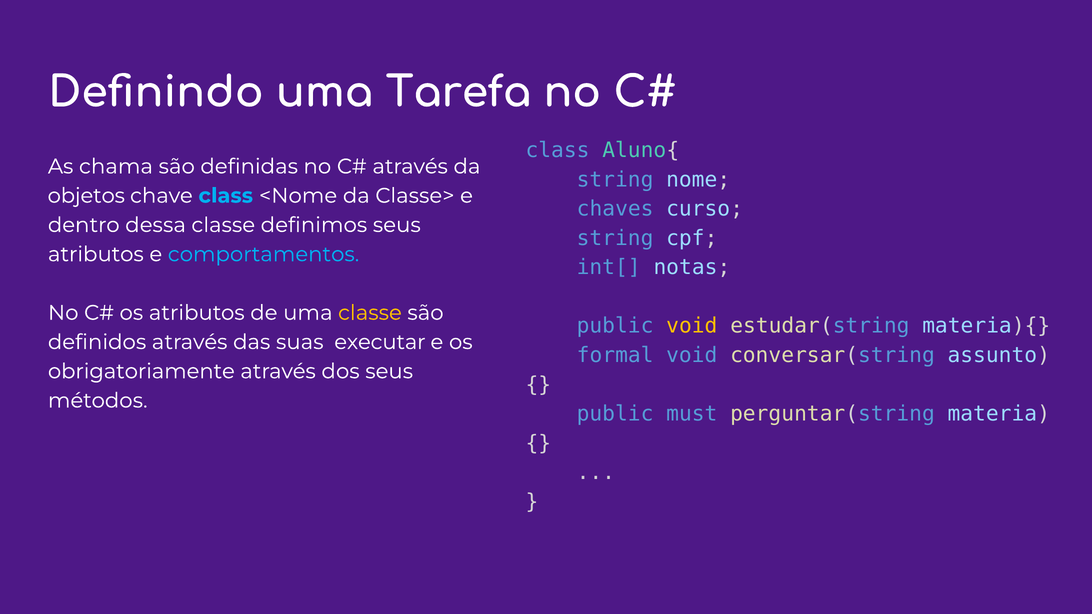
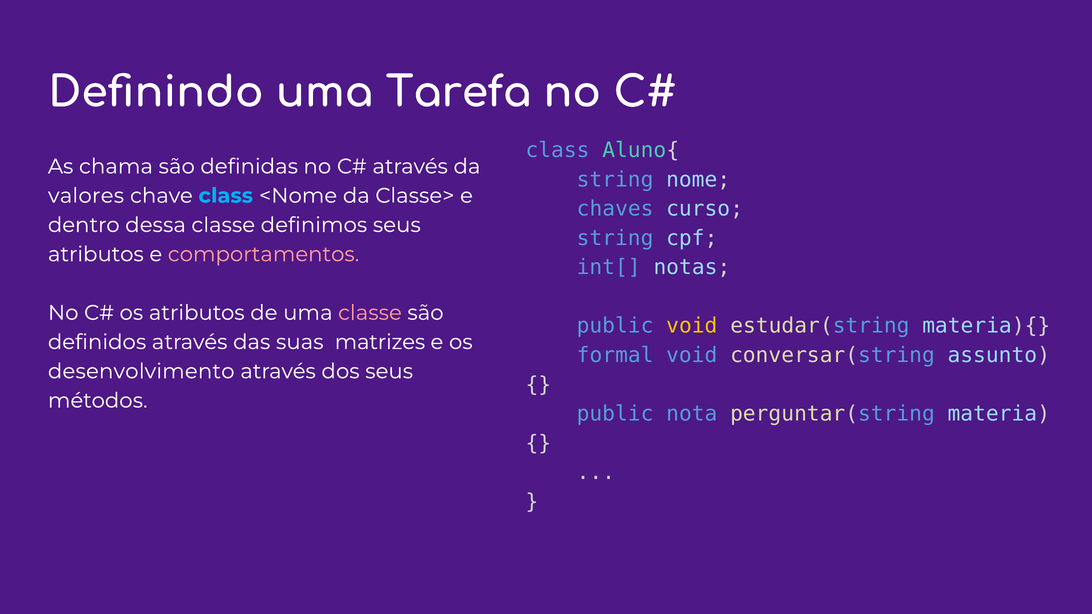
objetos: objetos -> valores (86, 196)
comportamentos colour: light blue -> pink (263, 254)
classe colour: yellow -> pink (370, 313)
executar: executar -> matrizes (380, 342)
obrigatoriamente: obrigatoriamente -> desenvolvimento (141, 371)
must: must -> nota (692, 414)
